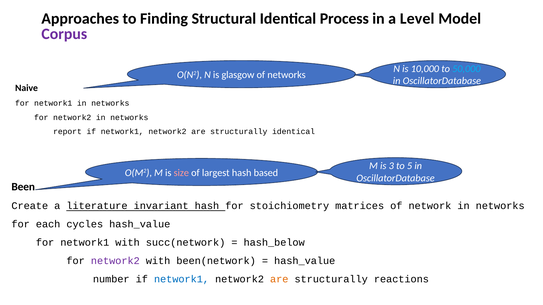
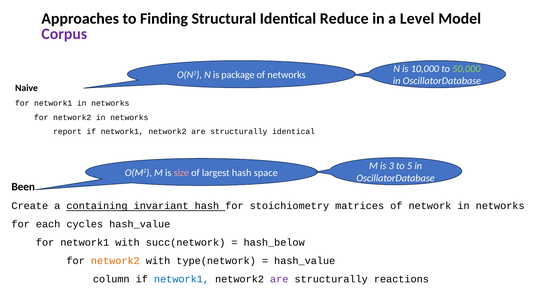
Process: Process -> Reduce (344, 19)
50,000 colour: light blue -> light green (466, 69)
glasgow: glasgow -> package (238, 75)
based: based -> space (266, 173)
literature: literature -> containing (97, 206)
network2 colour: purple -> orange (115, 261)
been(network: been(network -> type(network (216, 261)
number: number -> column (111, 279)
are colour: orange -> purple (279, 279)
